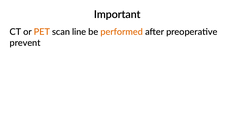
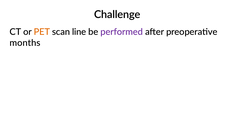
Important: Important -> Challenge (117, 15)
performed colour: orange -> purple (122, 32)
prevent: prevent -> months (25, 43)
